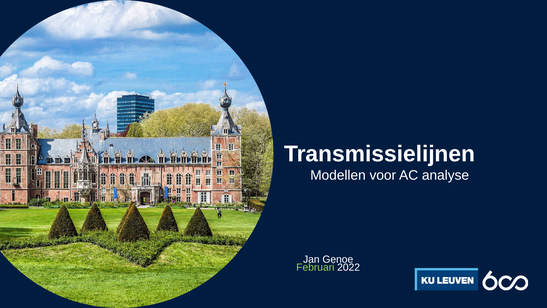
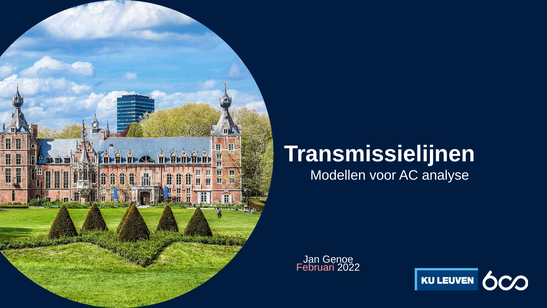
Februari colour: light green -> pink (315, 267)
